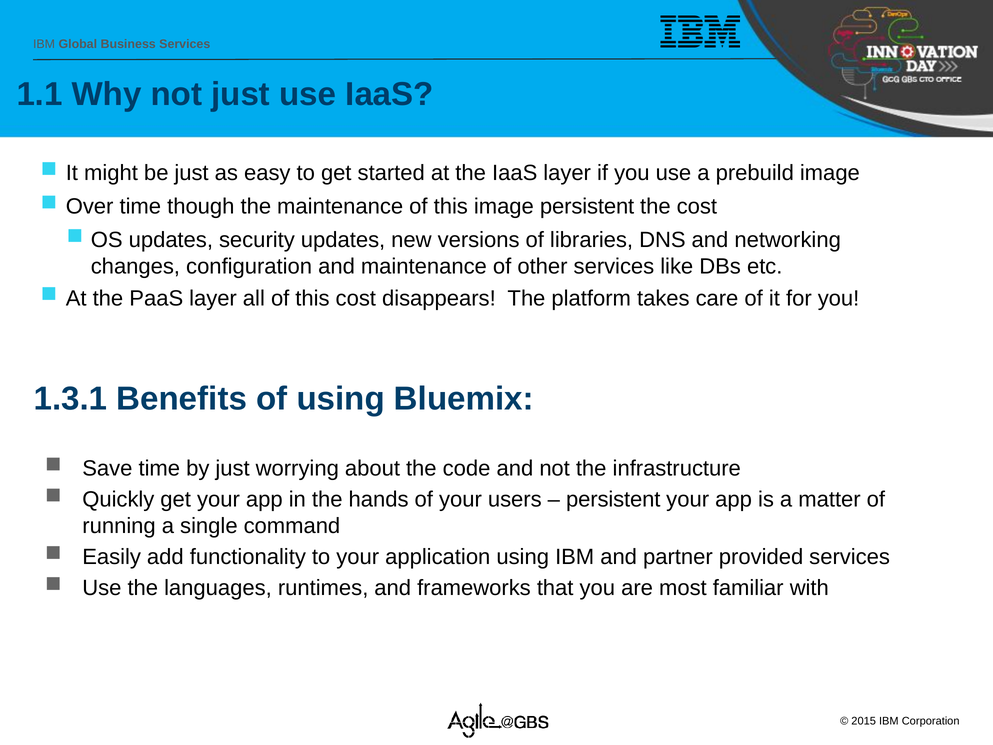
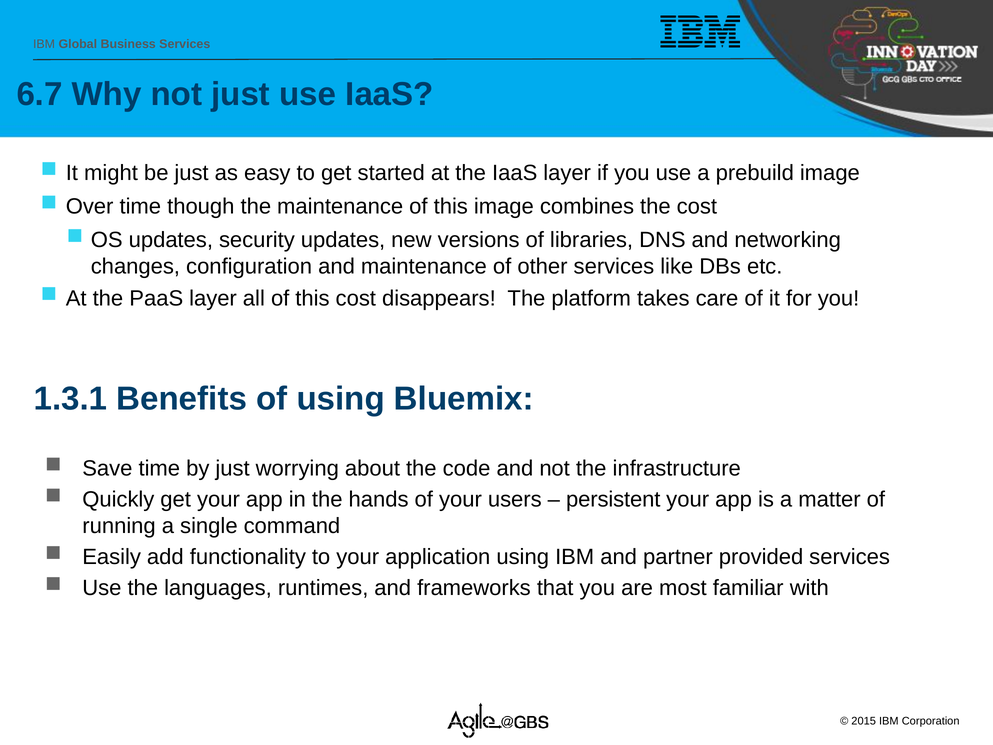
1.1: 1.1 -> 6.7 (40, 94)
image persistent: persistent -> combines (587, 206)
